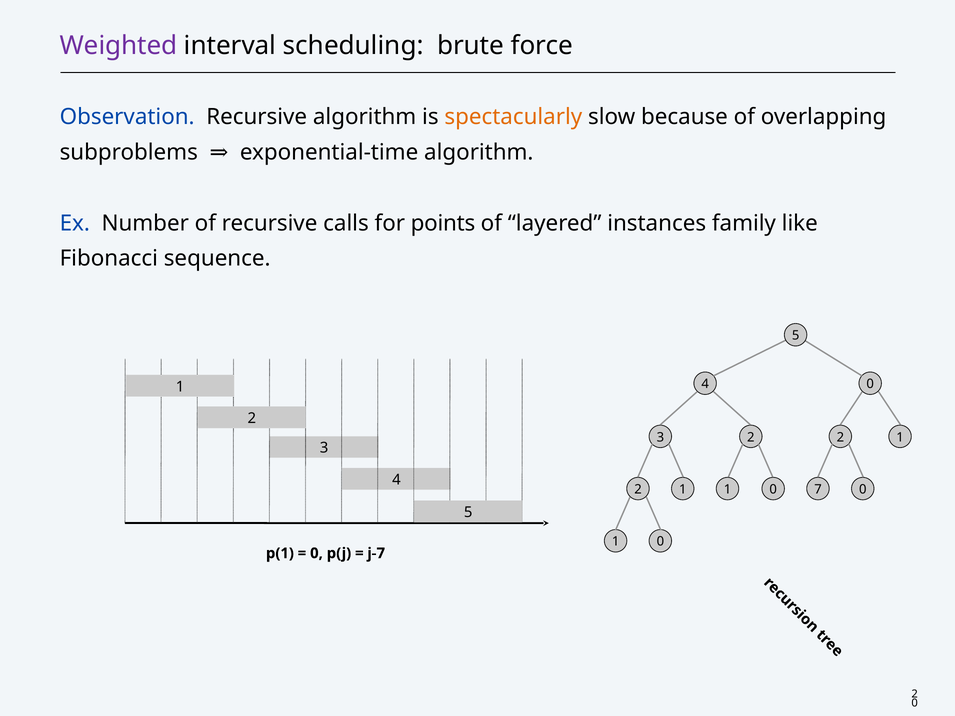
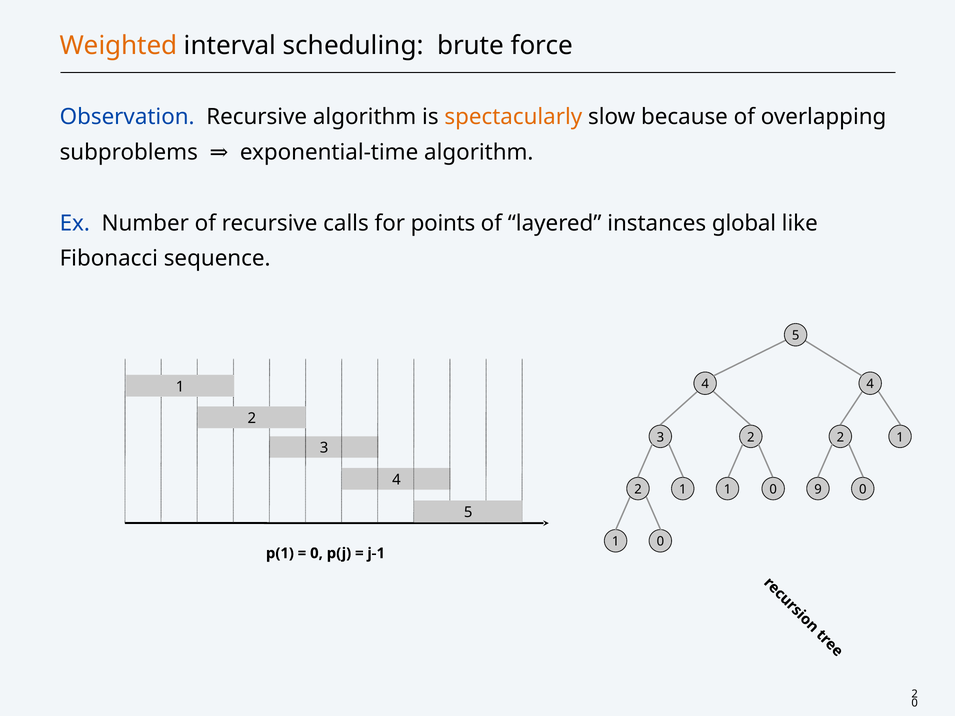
Weighted colour: purple -> orange (118, 46)
family: family -> global (744, 223)
4 0: 0 -> 4 (870, 384)
7: 7 -> 9 (818, 490)
j-7: j-7 -> j-1 (376, 553)
